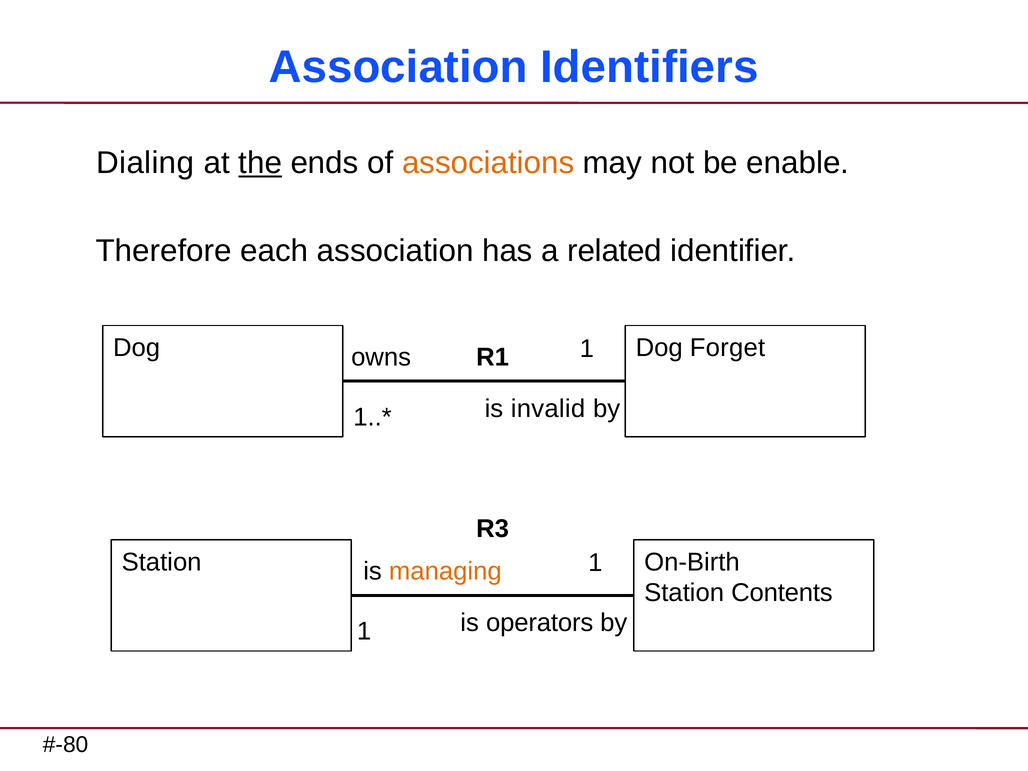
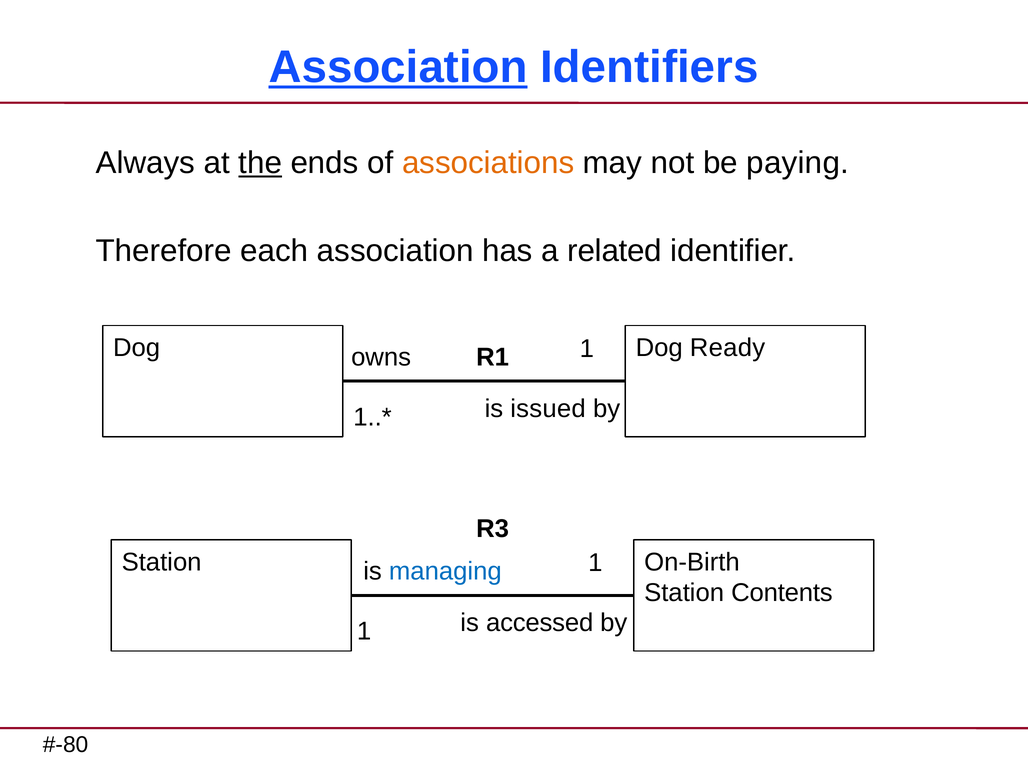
Association underline: none -> present (398, 67)
Dialing: Dialing -> Always (145, 163)
enable: enable -> paying (798, 163)
Forget: Forget -> Ready (727, 348)
invalid: invalid -> issued (548, 409)
managing colour: orange -> blue (445, 571)
operators: operators -> accessed (540, 623)
